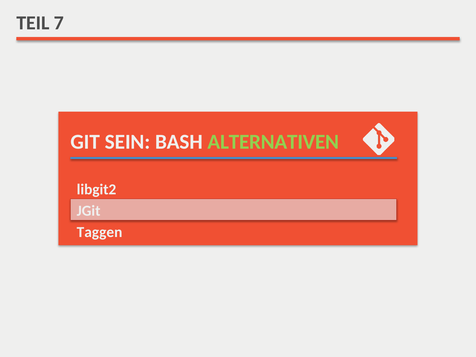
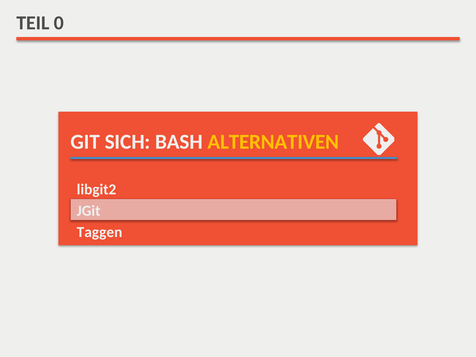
7: 7 -> 0 (59, 23)
SEIN: SEIN -> SICH (128, 142)
ALTERNATIVEN colour: light green -> yellow (273, 142)
